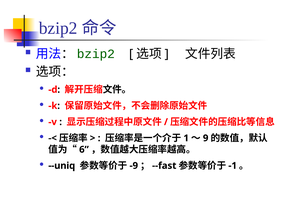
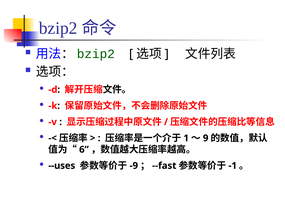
--uniq: --uniq -> --uses (62, 165)
